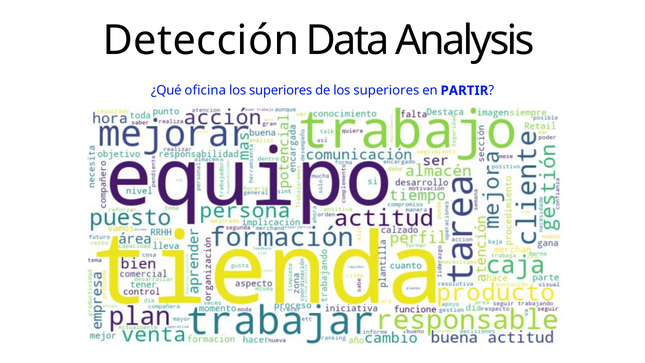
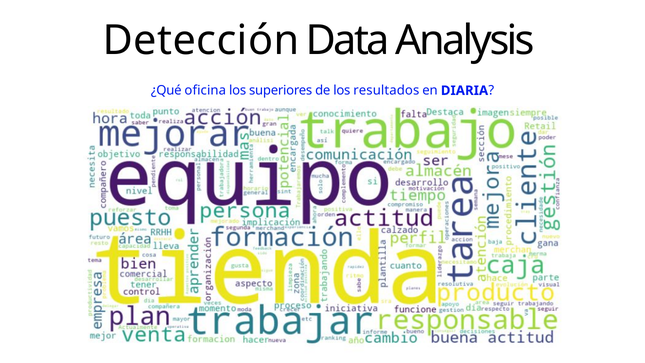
de los superiores: superiores -> resultados (386, 91)
PARTIR: PARTIR -> DIARIA (464, 91)
